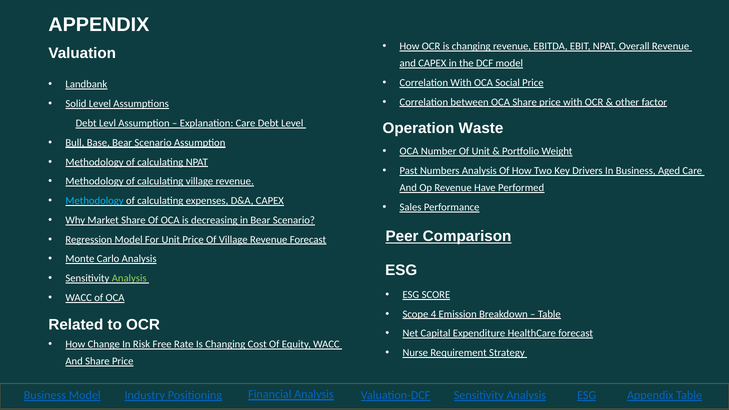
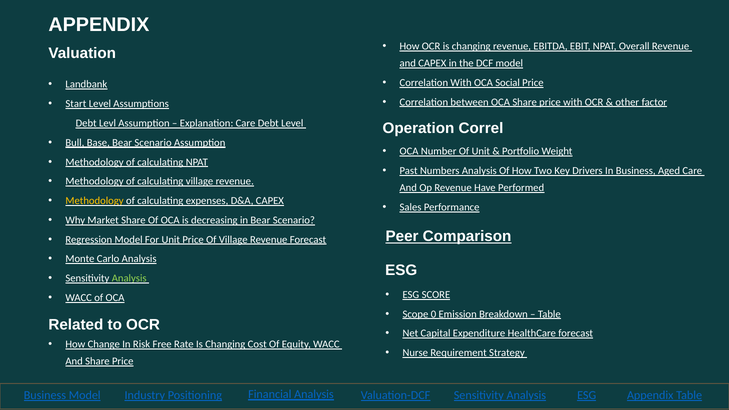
Solid: Solid -> Start (76, 104)
Waste: Waste -> Correl (481, 128)
Methodology colour: light blue -> yellow (95, 201)
4: 4 -> 0 (433, 314)
